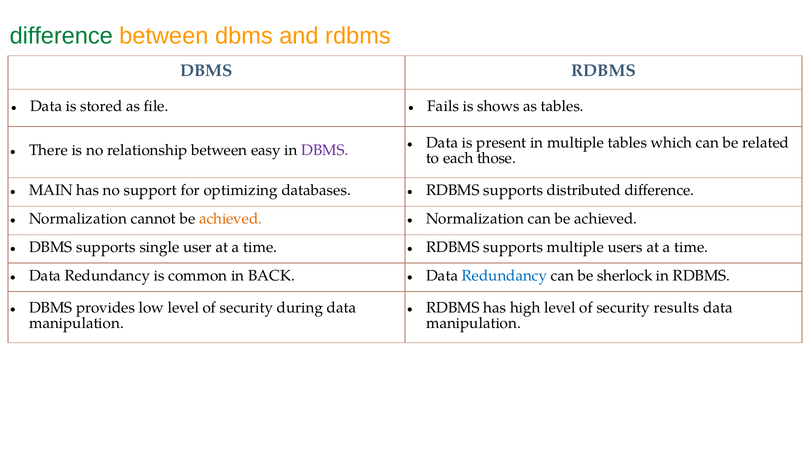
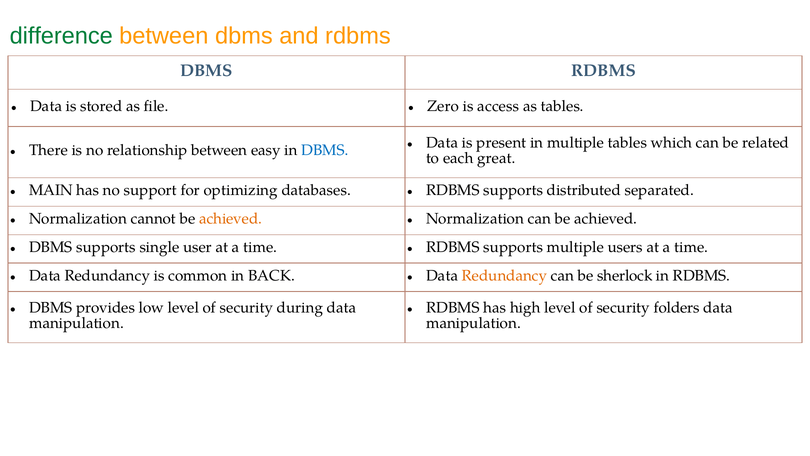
Fails: Fails -> Zero (443, 106)
shows: shows -> access (498, 106)
DBMS colour: purple -> blue (325, 150)
those: those -> great (496, 158)
distributed difference: difference -> separated (659, 190)
Redundancy colour: blue -> orange (504, 275)
results: results -> folders (677, 308)
